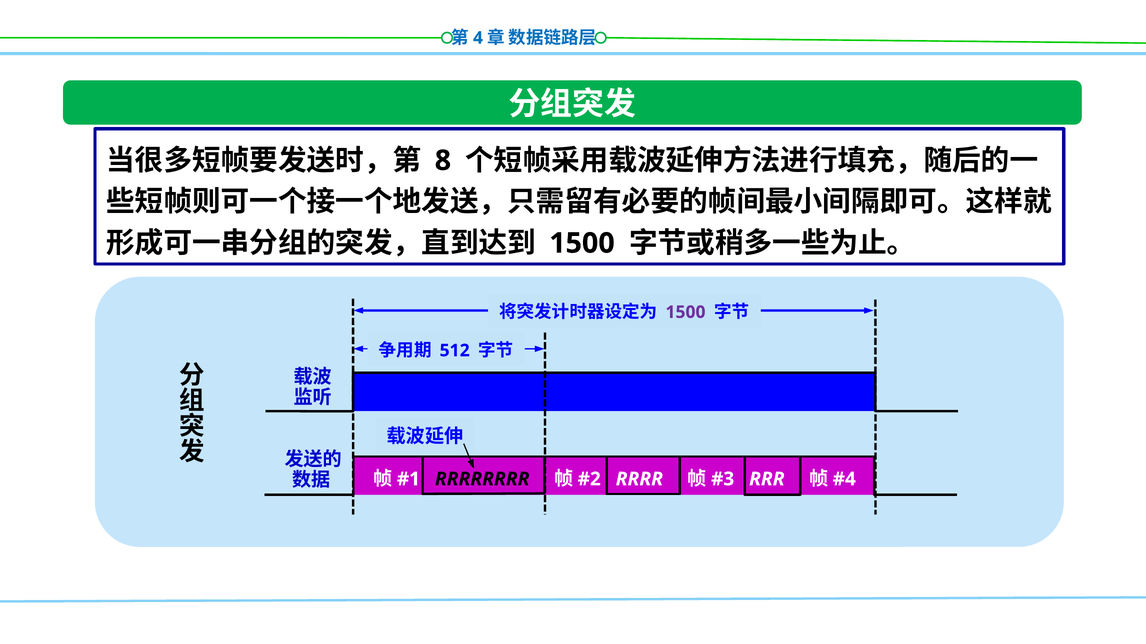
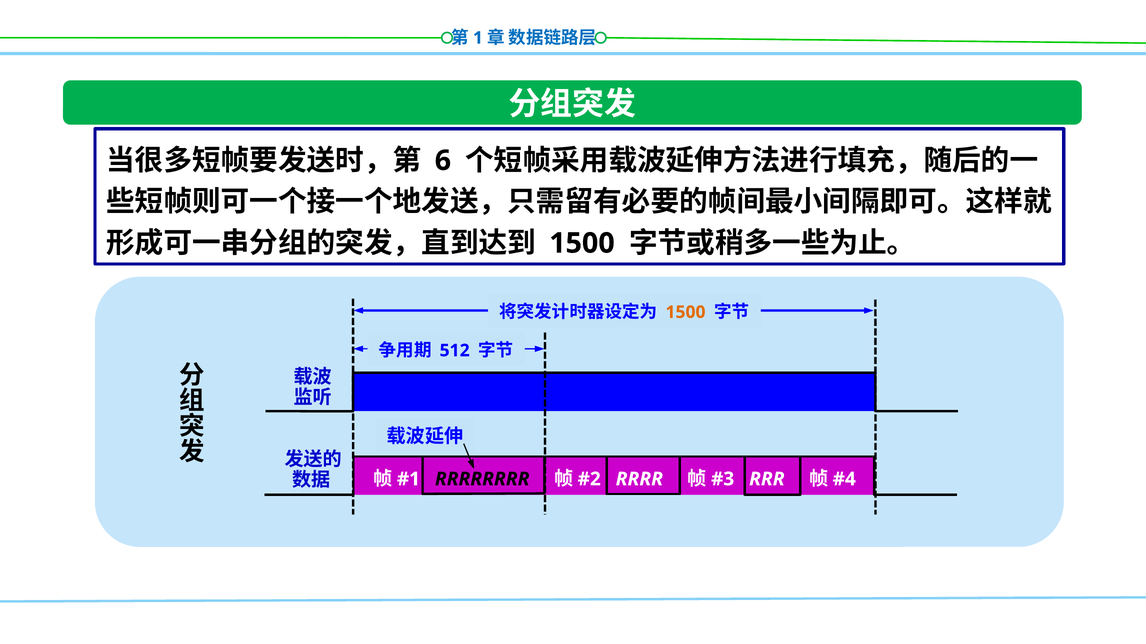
4: 4 -> 1 (478, 38)
8: 8 -> 6 (443, 161)
1500 colour: purple -> orange (685, 312)
